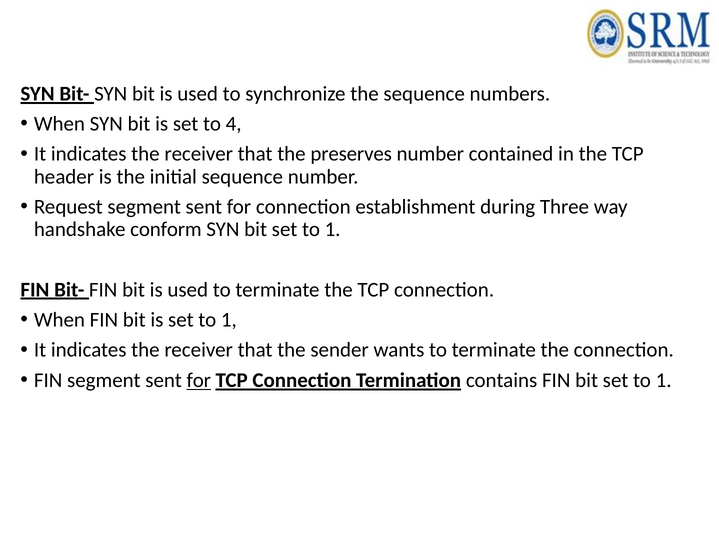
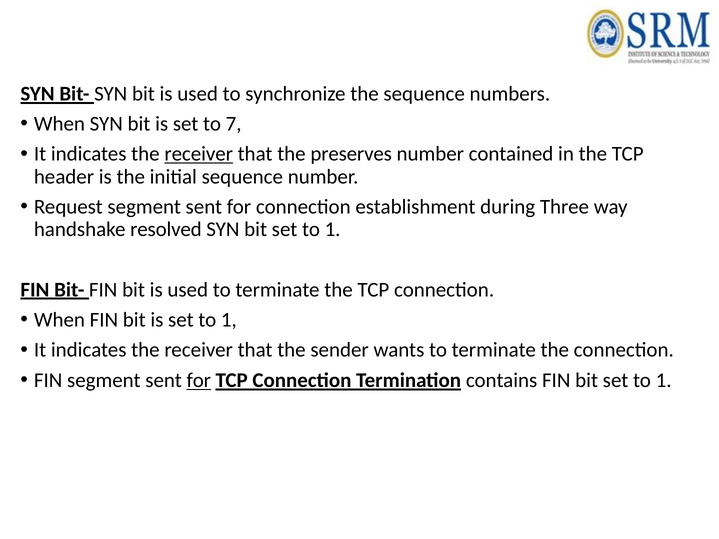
4: 4 -> 7 (234, 124)
receiver underline: none -> present (199, 154)
conform: conform -> resolved (166, 230)
